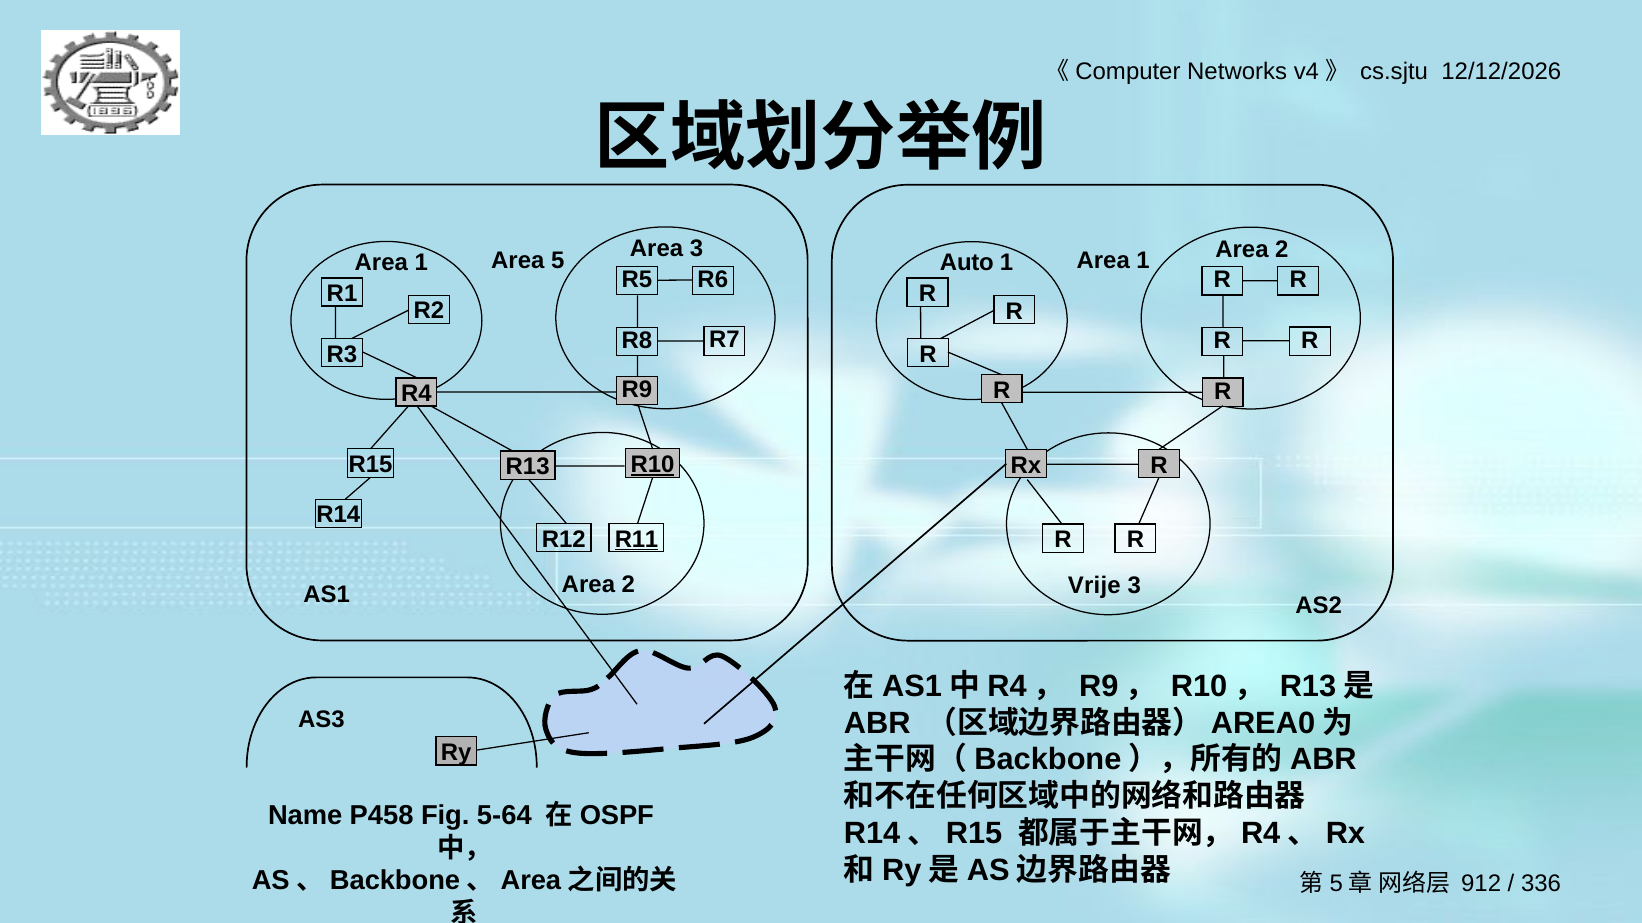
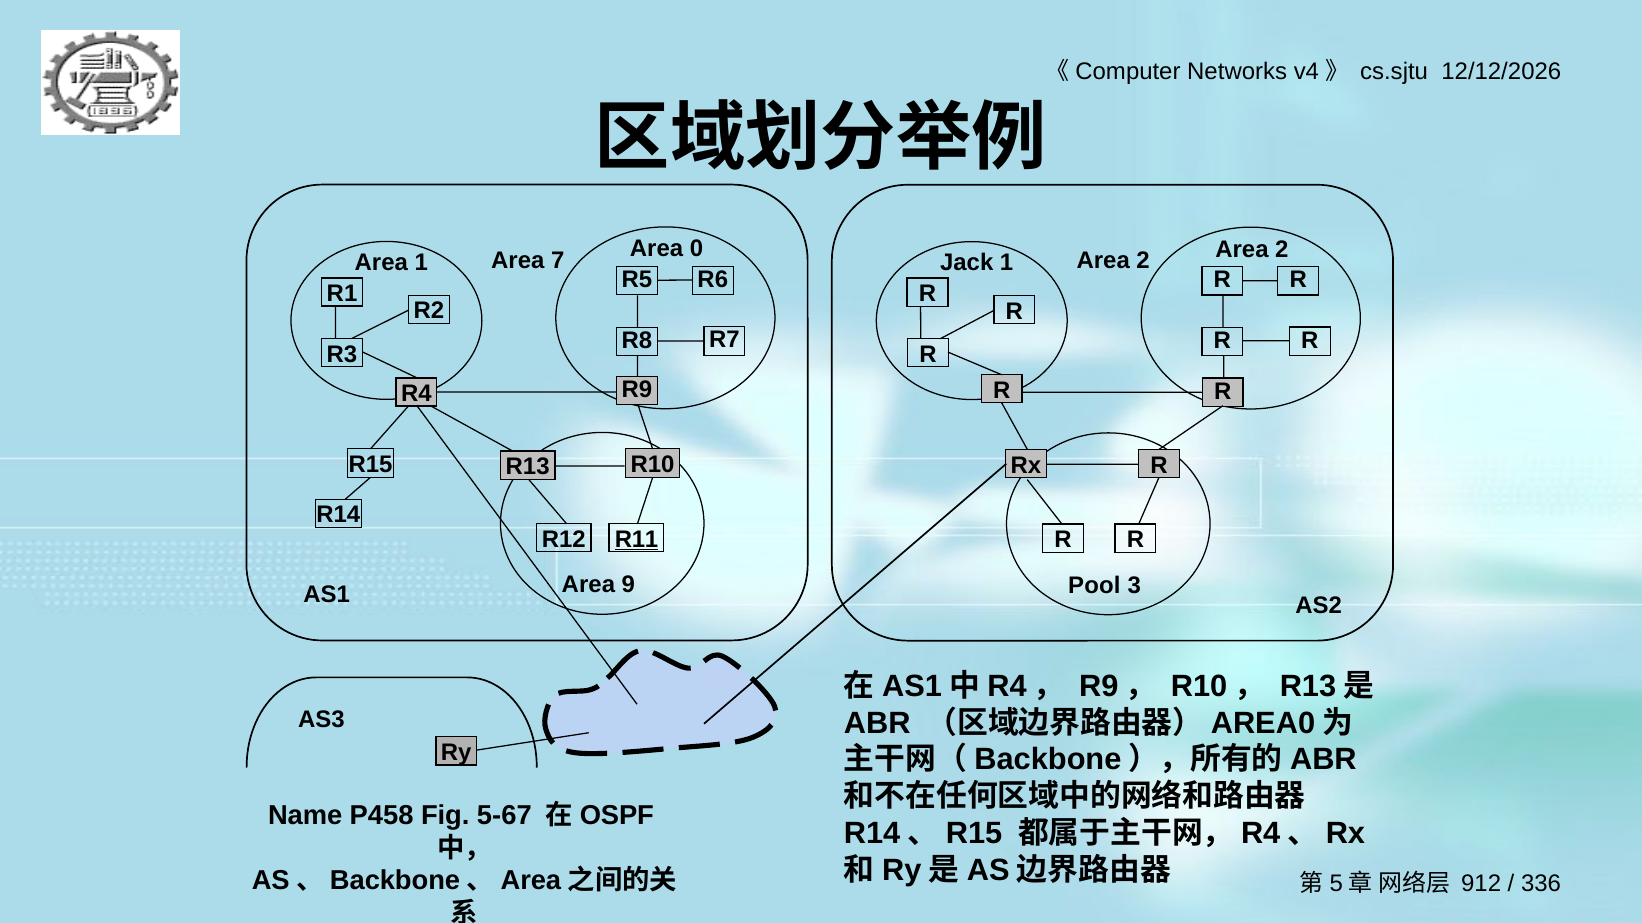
Area 3: 3 -> 0 (696, 249)
5: 5 -> 7 (558, 260)
Auto: Auto -> Jack (967, 263)
1 Area 1: 1 -> 2 (1143, 261)
R10 underline: present -> none (652, 465)
2: 2 -> 9 (628, 585)
Vrije: Vrije -> Pool (1094, 586)
5-64: 5-64 -> 5-67 (504, 816)
